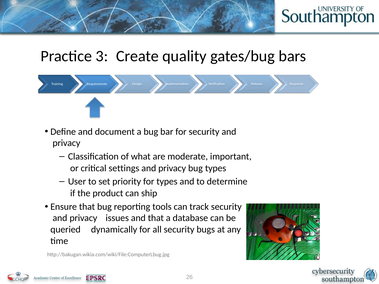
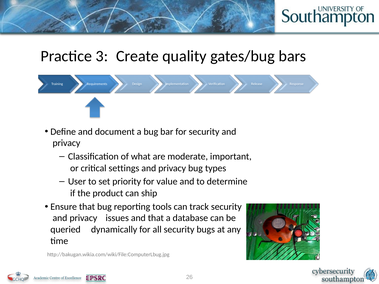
for types: types -> value (167, 182)
